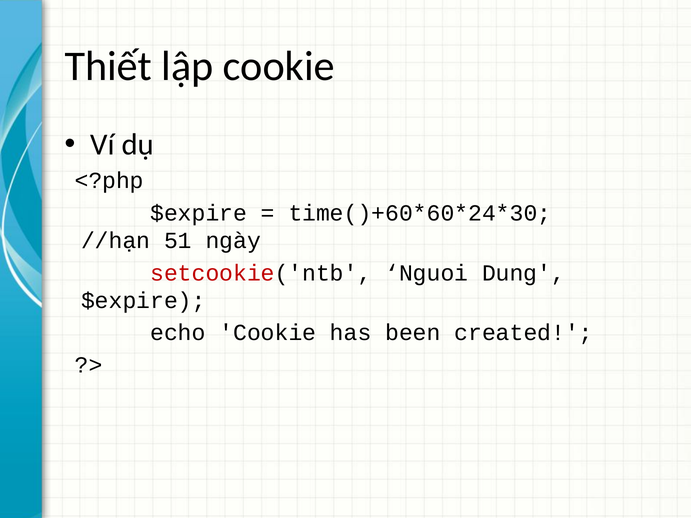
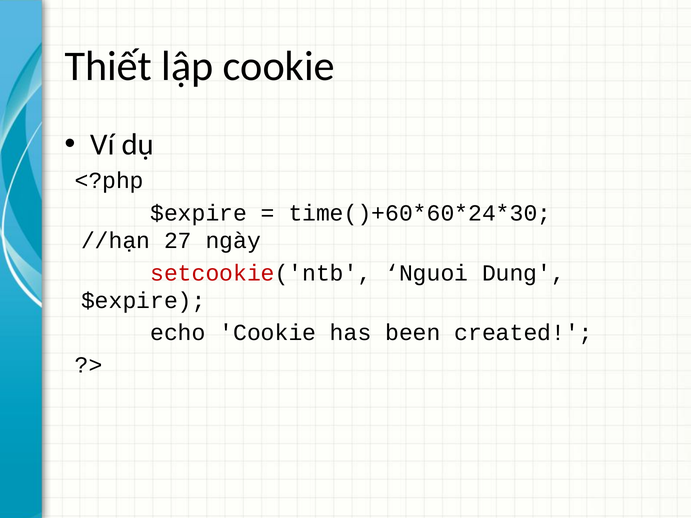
51: 51 -> 27 (178, 241)
